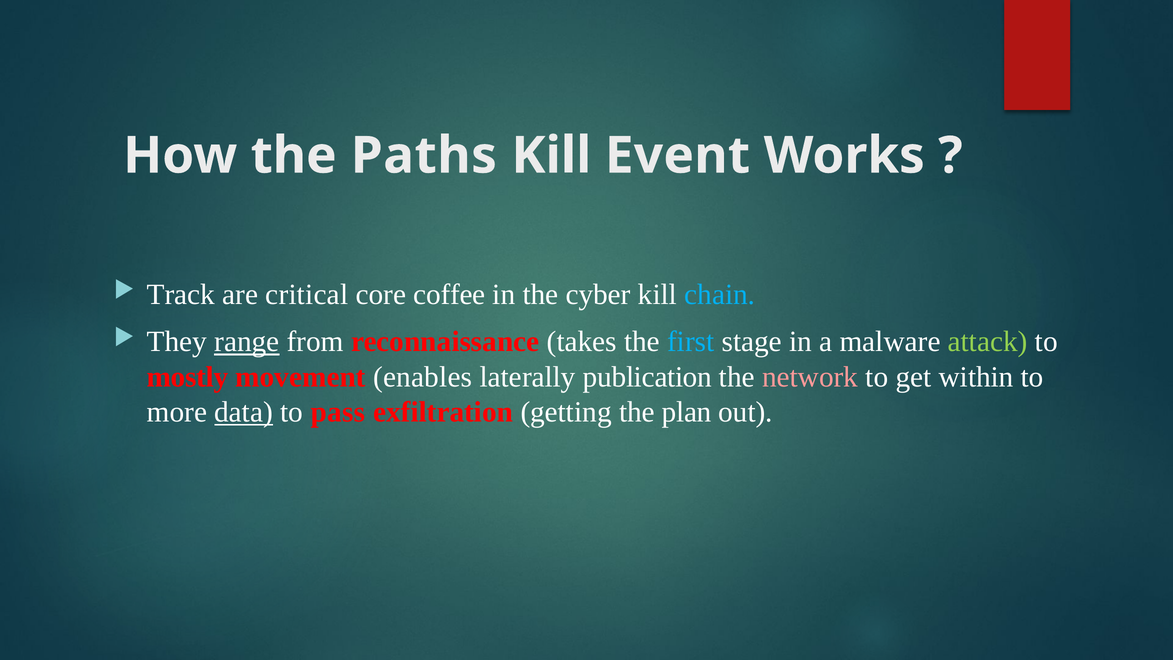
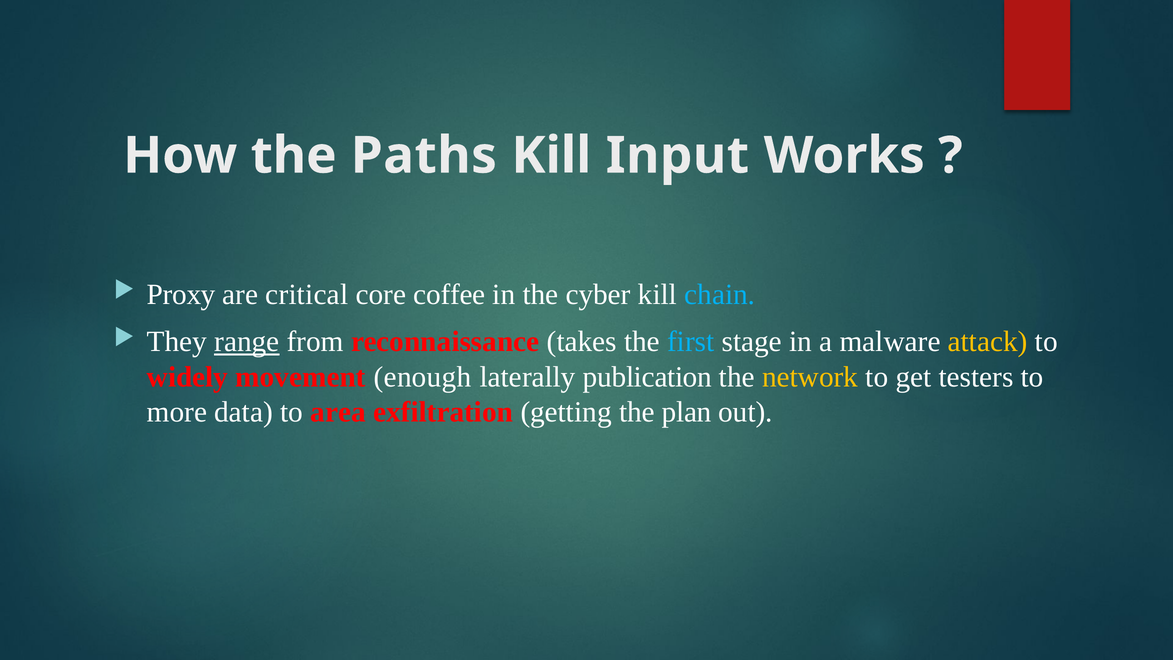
Event: Event -> Input (677, 156)
Track: Track -> Proxy (181, 294)
attack colour: light green -> yellow (988, 342)
mostly: mostly -> widely (187, 377)
enables: enables -> enough (423, 377)
network colour: pink -> yellow (810, 377)
within: within -> testers (976, 377)
data underline: present -> none (244, 412)
pass: pass -> area (338, 412)
